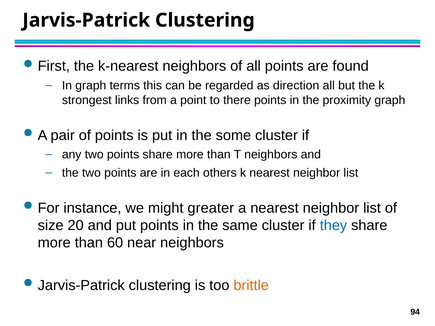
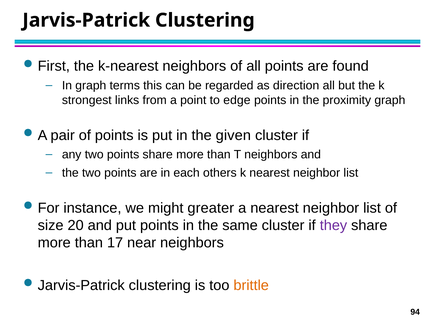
there: there -> edge (237, 100)
some: some -> given (233, 135)
they colour: blue -> purple (333, 226)
60: 60 -> 17 (115, 243)
